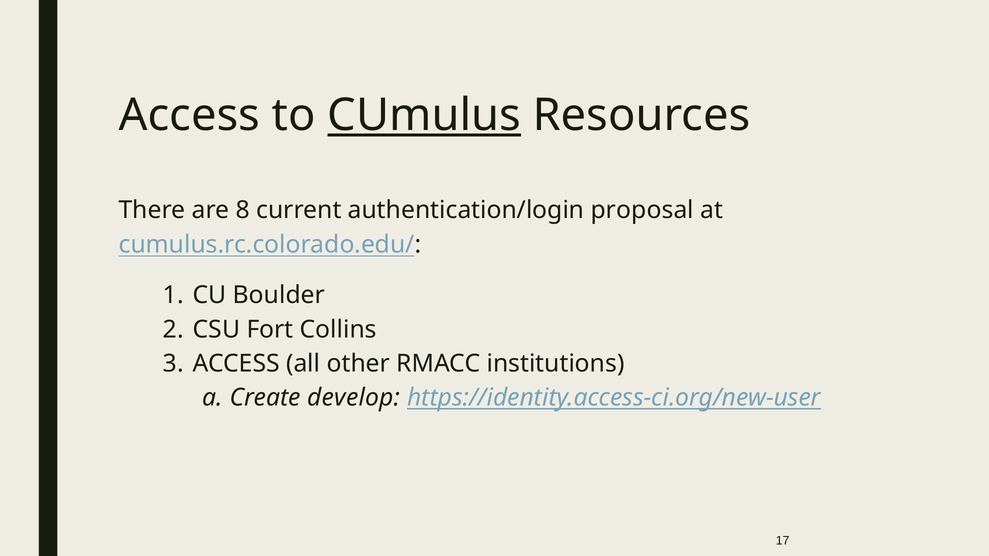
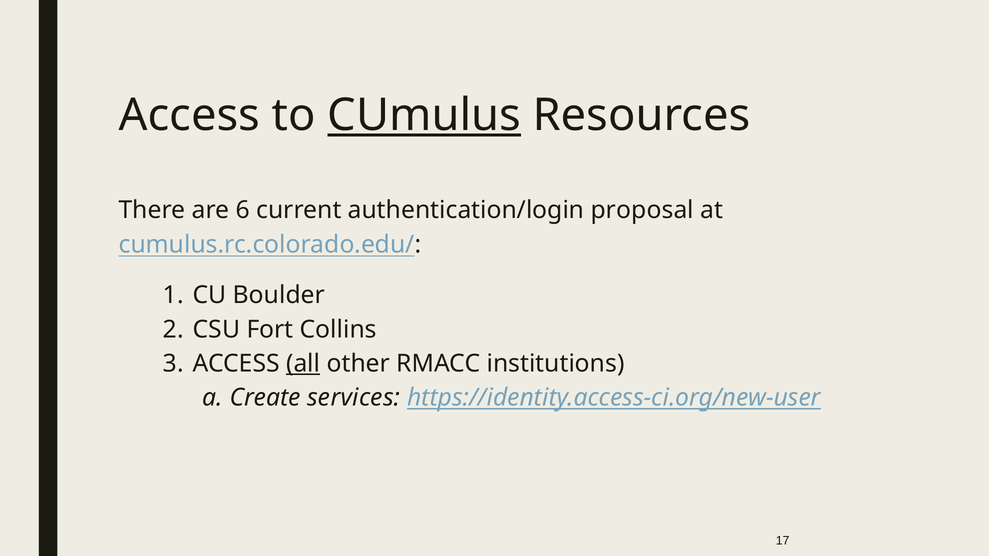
8: 8 -> 6 (243, 210)
all underline: none -> present (303, 364)
develop: develop -> services (354, 398)
